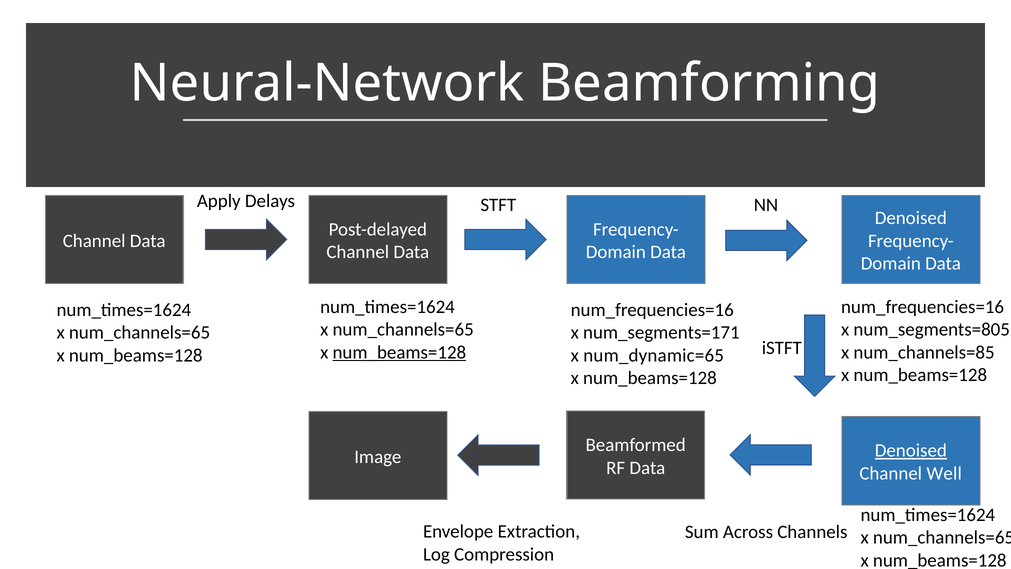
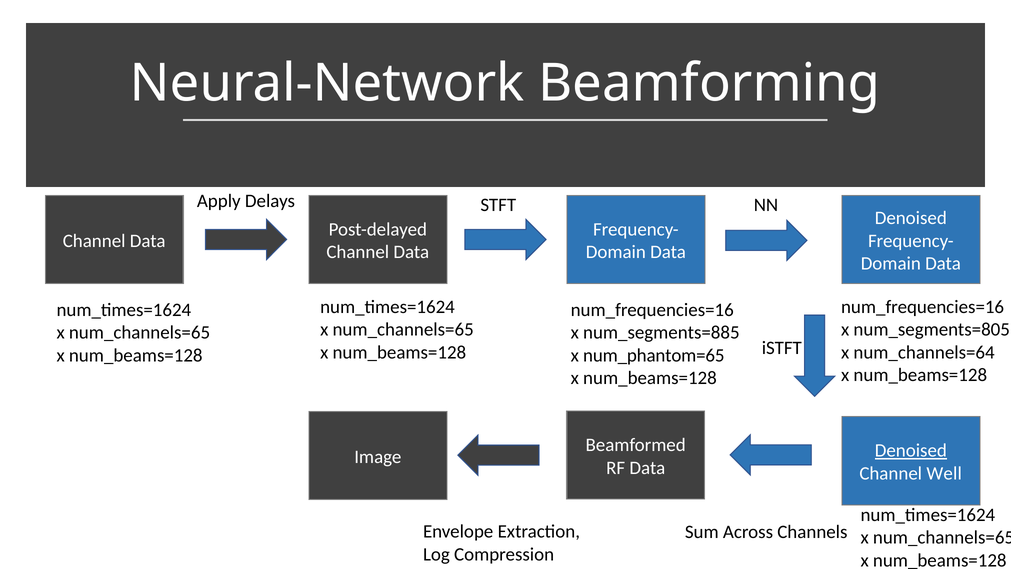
num_segments=171: num_segments=171 -> num_segments=885 (661, 332)
num_beams=128 underline: present -> none (399, 352)
num_channels=85: num_channels=85 -> num_channels=64 (924, 352)
num_dynamic=65: num_dynamic=65 -> num_phantom=65 (654, 355)
